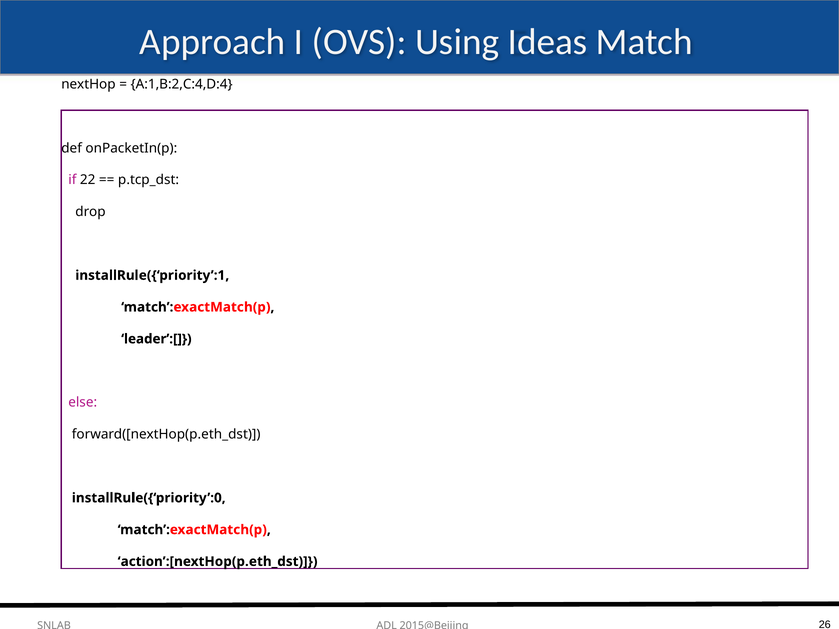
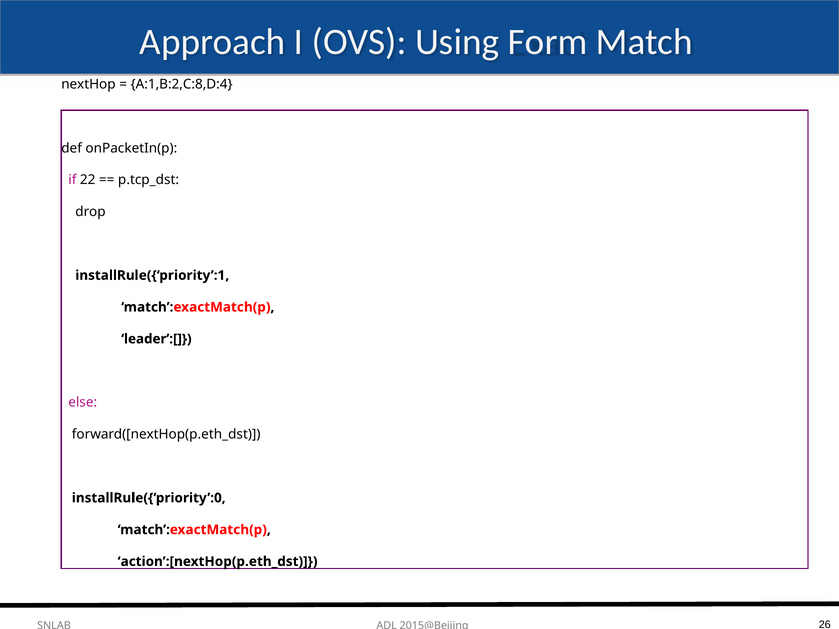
Ideas: Ideas -> Form (548, 42)
A:1,B:2,C:4,D:4: A:1,B:2,C:4,D:4 -> A:1,B:2,C:8,D:4 (182, 85)
